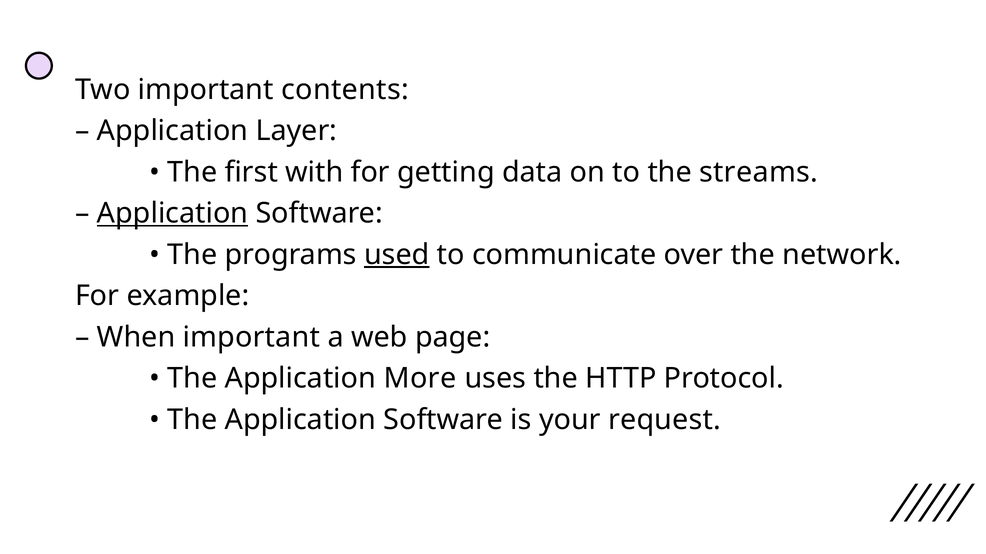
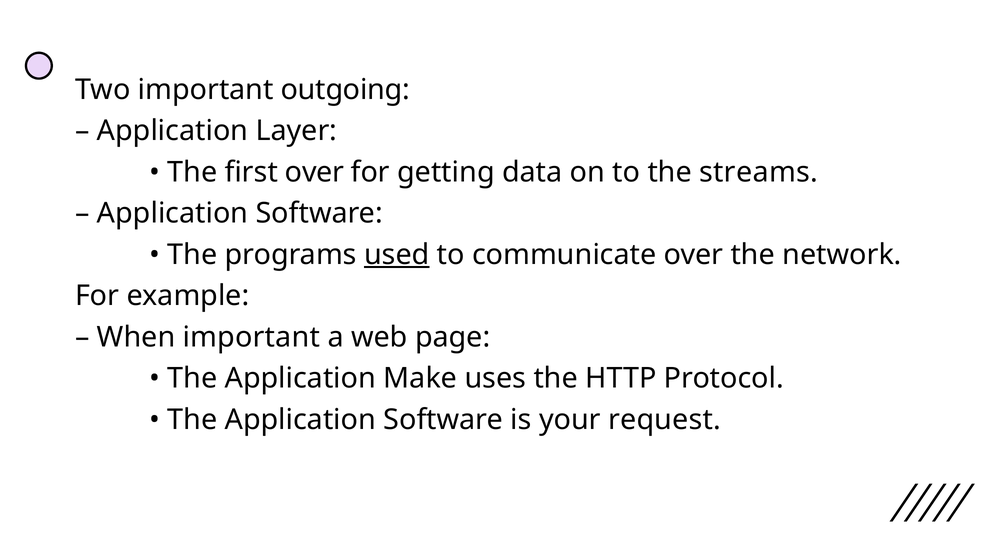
contents: contents -> outgoing (345, 90)
first with: with -> over (315, 172)
Application underline: present -> none (173, 214)
More: More -> Make (420, 379)
